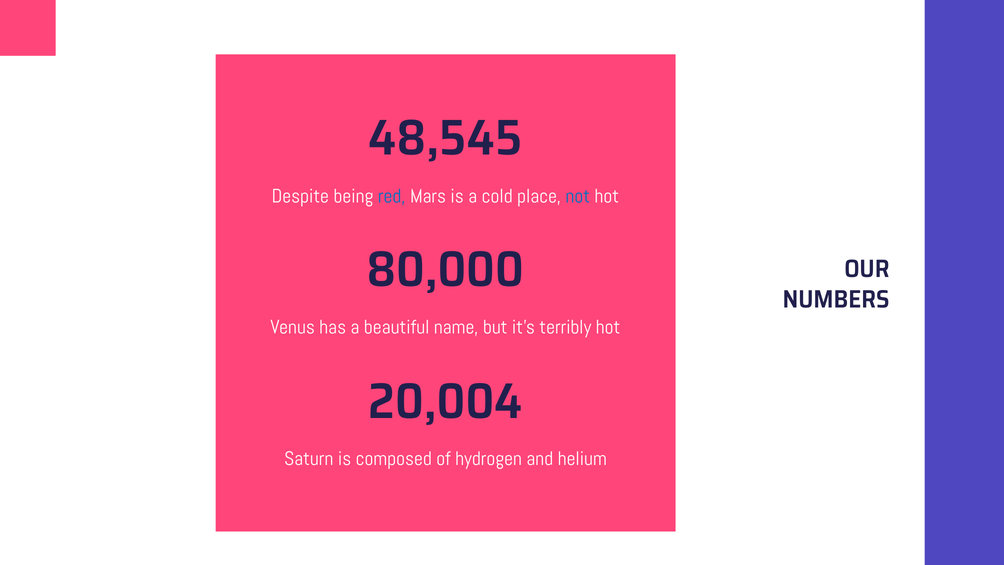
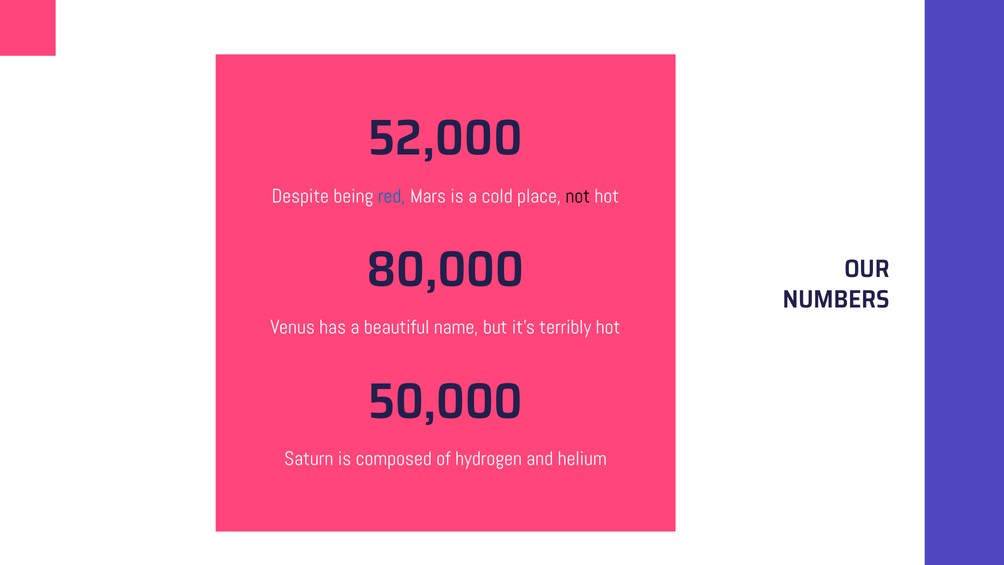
48,545: 48,545 -> 52,000 (445, 138)
not colour: blue -> black (578, 196)
20,004: 20,004 -> 50,000 (446, 401)
